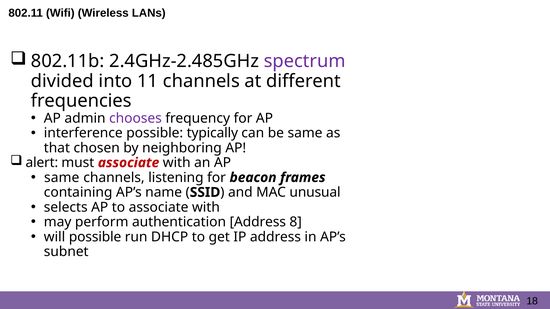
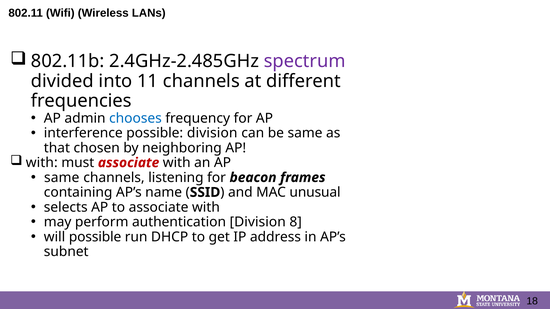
chooses colour: purple -> blue (135, 118)
possible typically: typically -> division (212, 133)
alert: alert -> with (42, 163)
authentication Address: Address -> Division (258, 222)
